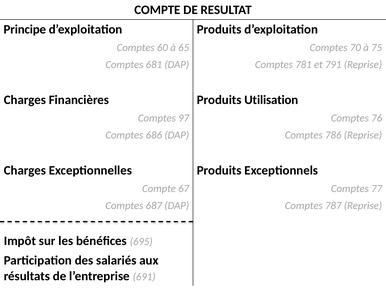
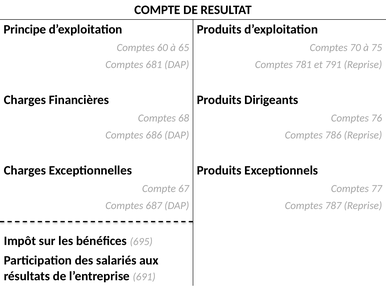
Utilisation: Utilisation -> Dirigeants (271, 100)
97: 97 -> 68 (184, 118)
